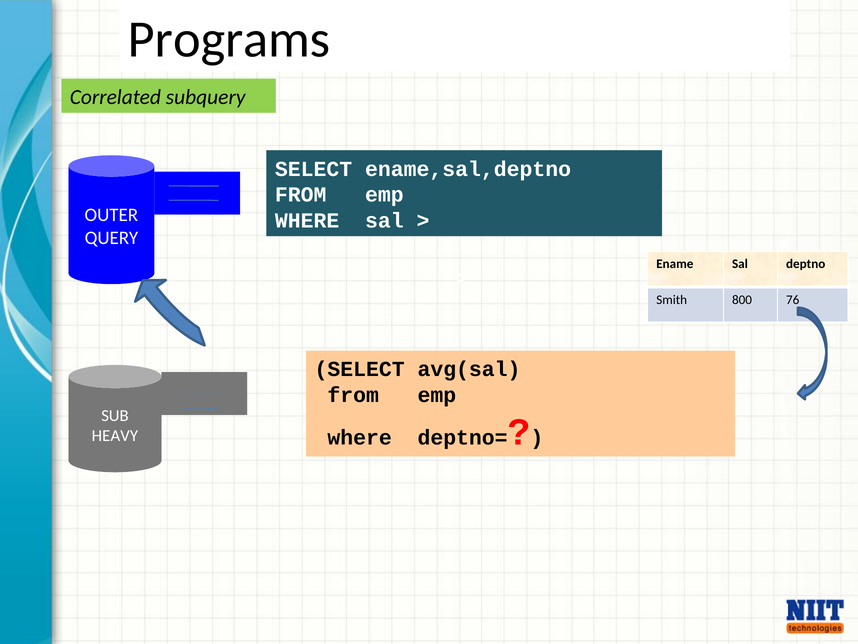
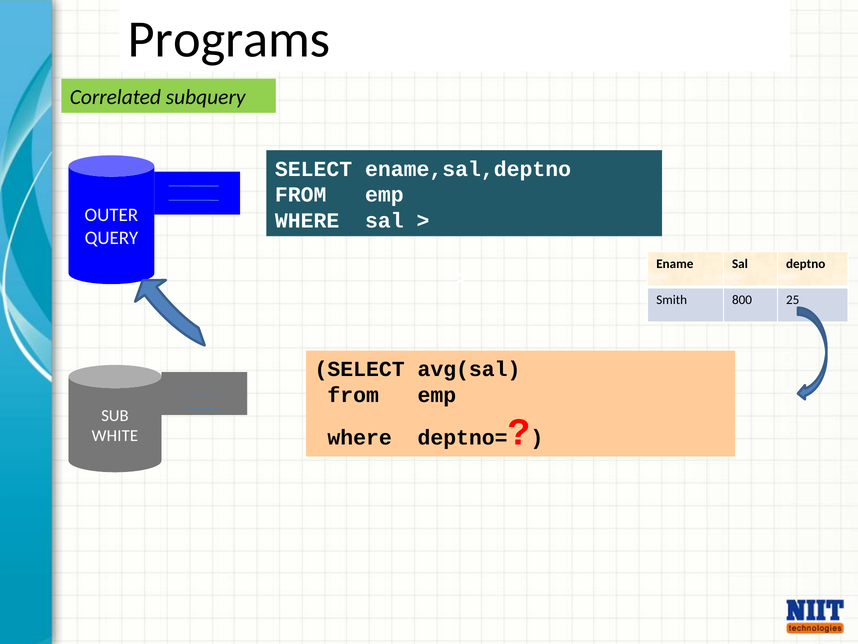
76: 76 -> 25 (793, 299)
HEAVY: HEAVY -> WHITE (115, 435)
